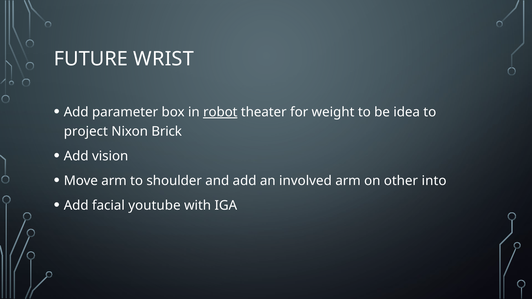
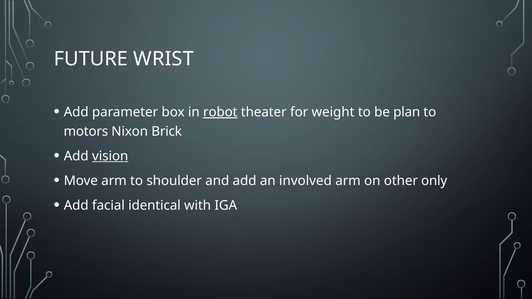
idea: idea -> plan (407, 112)
project: project -> motors (86, 131)
vision underline: none -> present (110, 156)
into: into -> only (434, 181)
youtube: youtube -> identical (154, 205)
